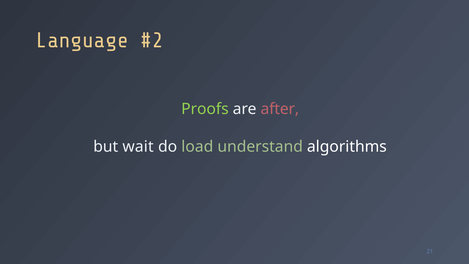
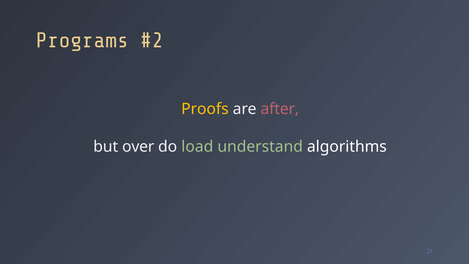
Language: Language -> Programs (82, 40)
Proofs colour: light green -> yellow (205, 109)
wait: wait -> over (138, 147)
